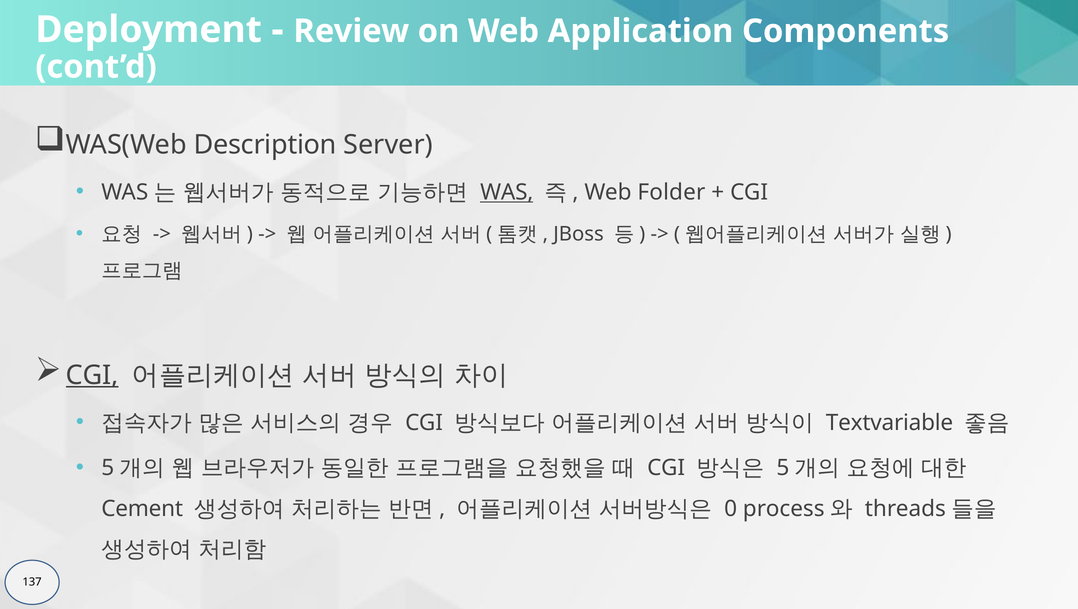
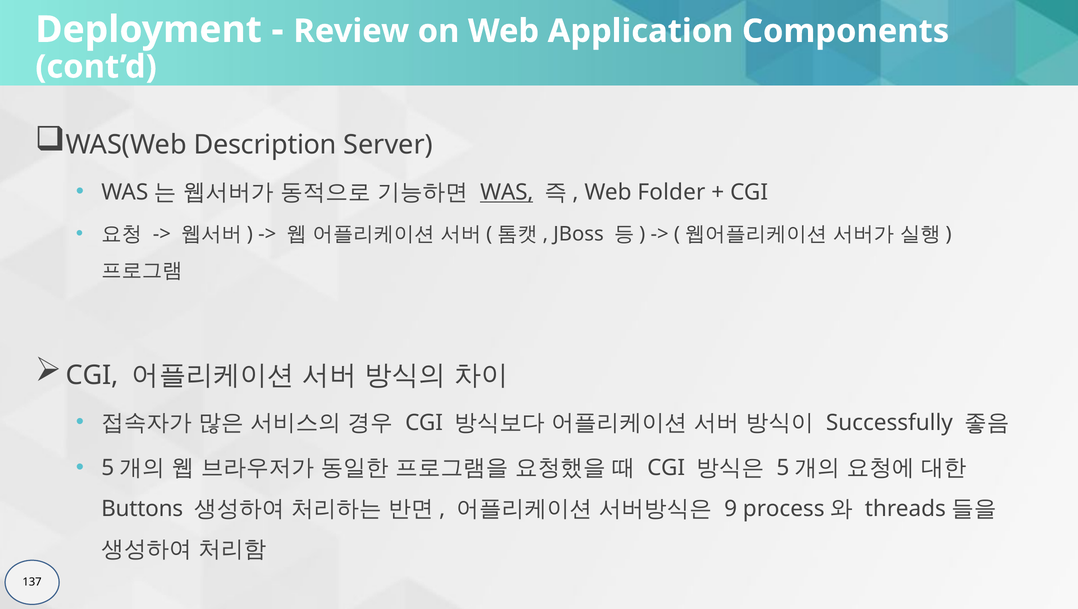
CGI underline: present -> none (92, 375)
Textvariable: Textvariable -> Successfully (889, 423)
Cement: Cement -> Buttons (142, 509)
0: 0 -> 9 (731, 509)
